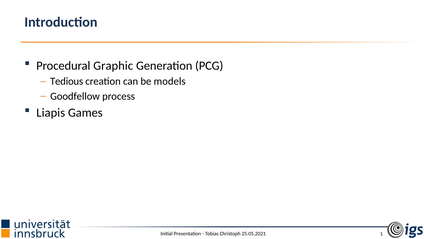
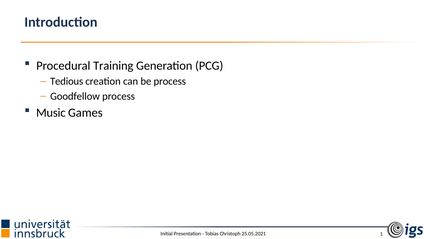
Graphic: Graphic -> Training (113, 66)
be models: models -> process (170, 81)
Liapis: Liapis -> Music (51, 113)
